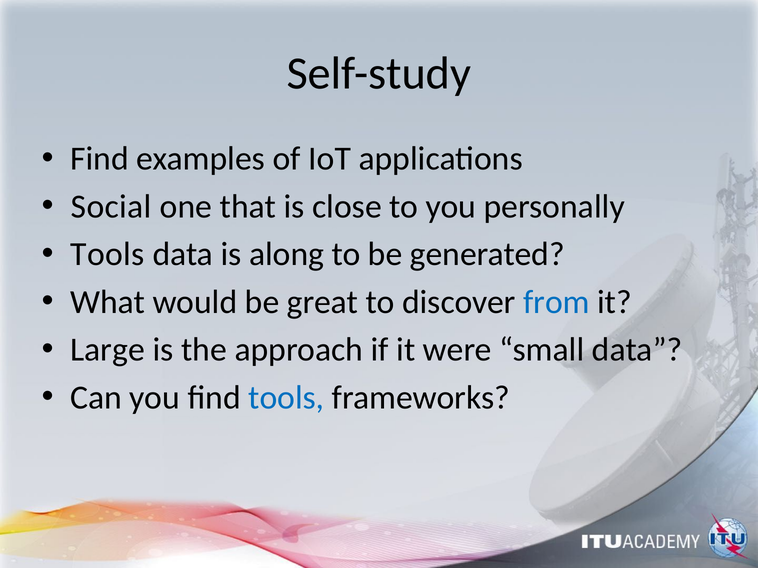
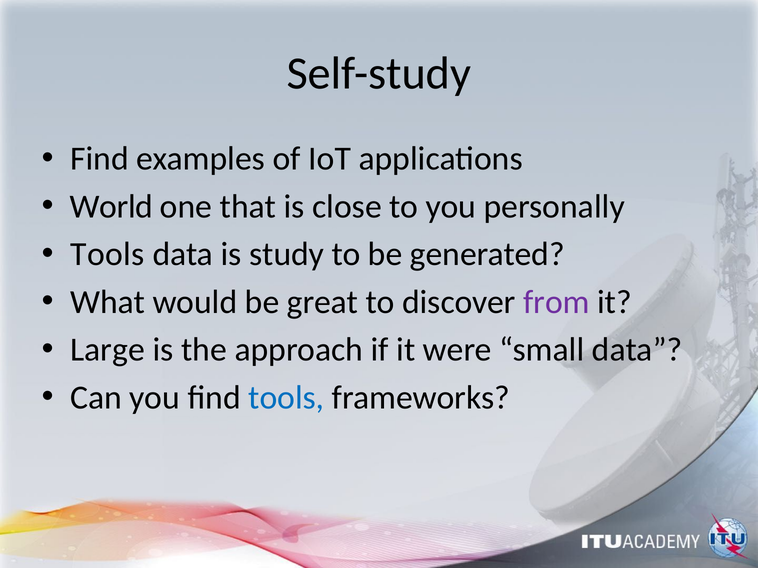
Social: Social -> World (111, 207)
along: along -> study (287, 255)
from colour: blue -> purple (556, 302)
